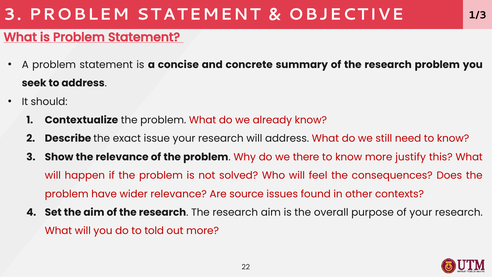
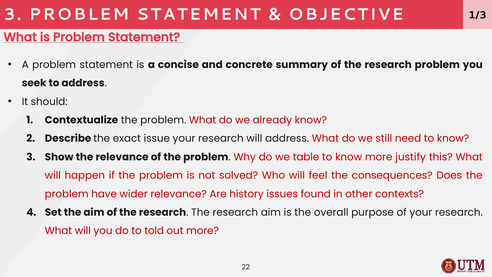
there: there -> table (306, 157)
source: source -> history (247, 194)
